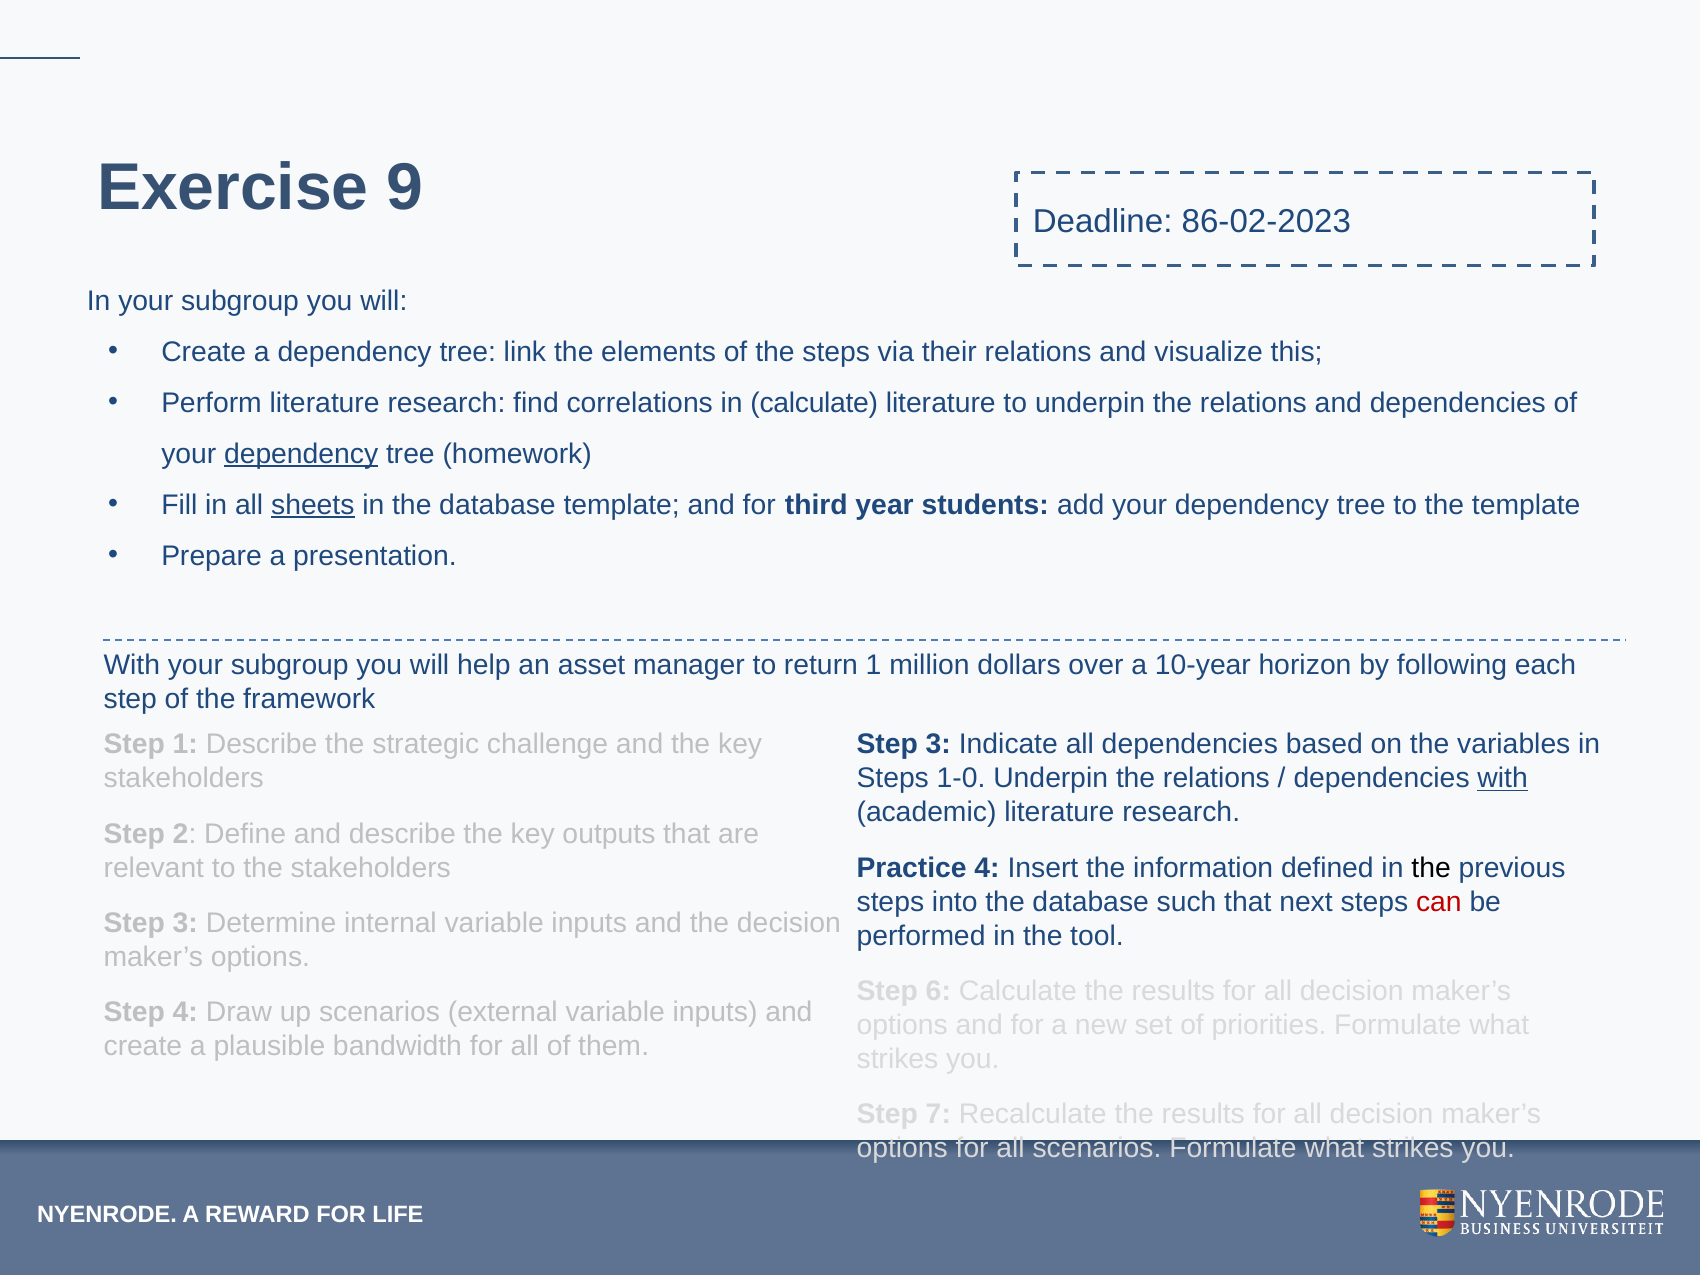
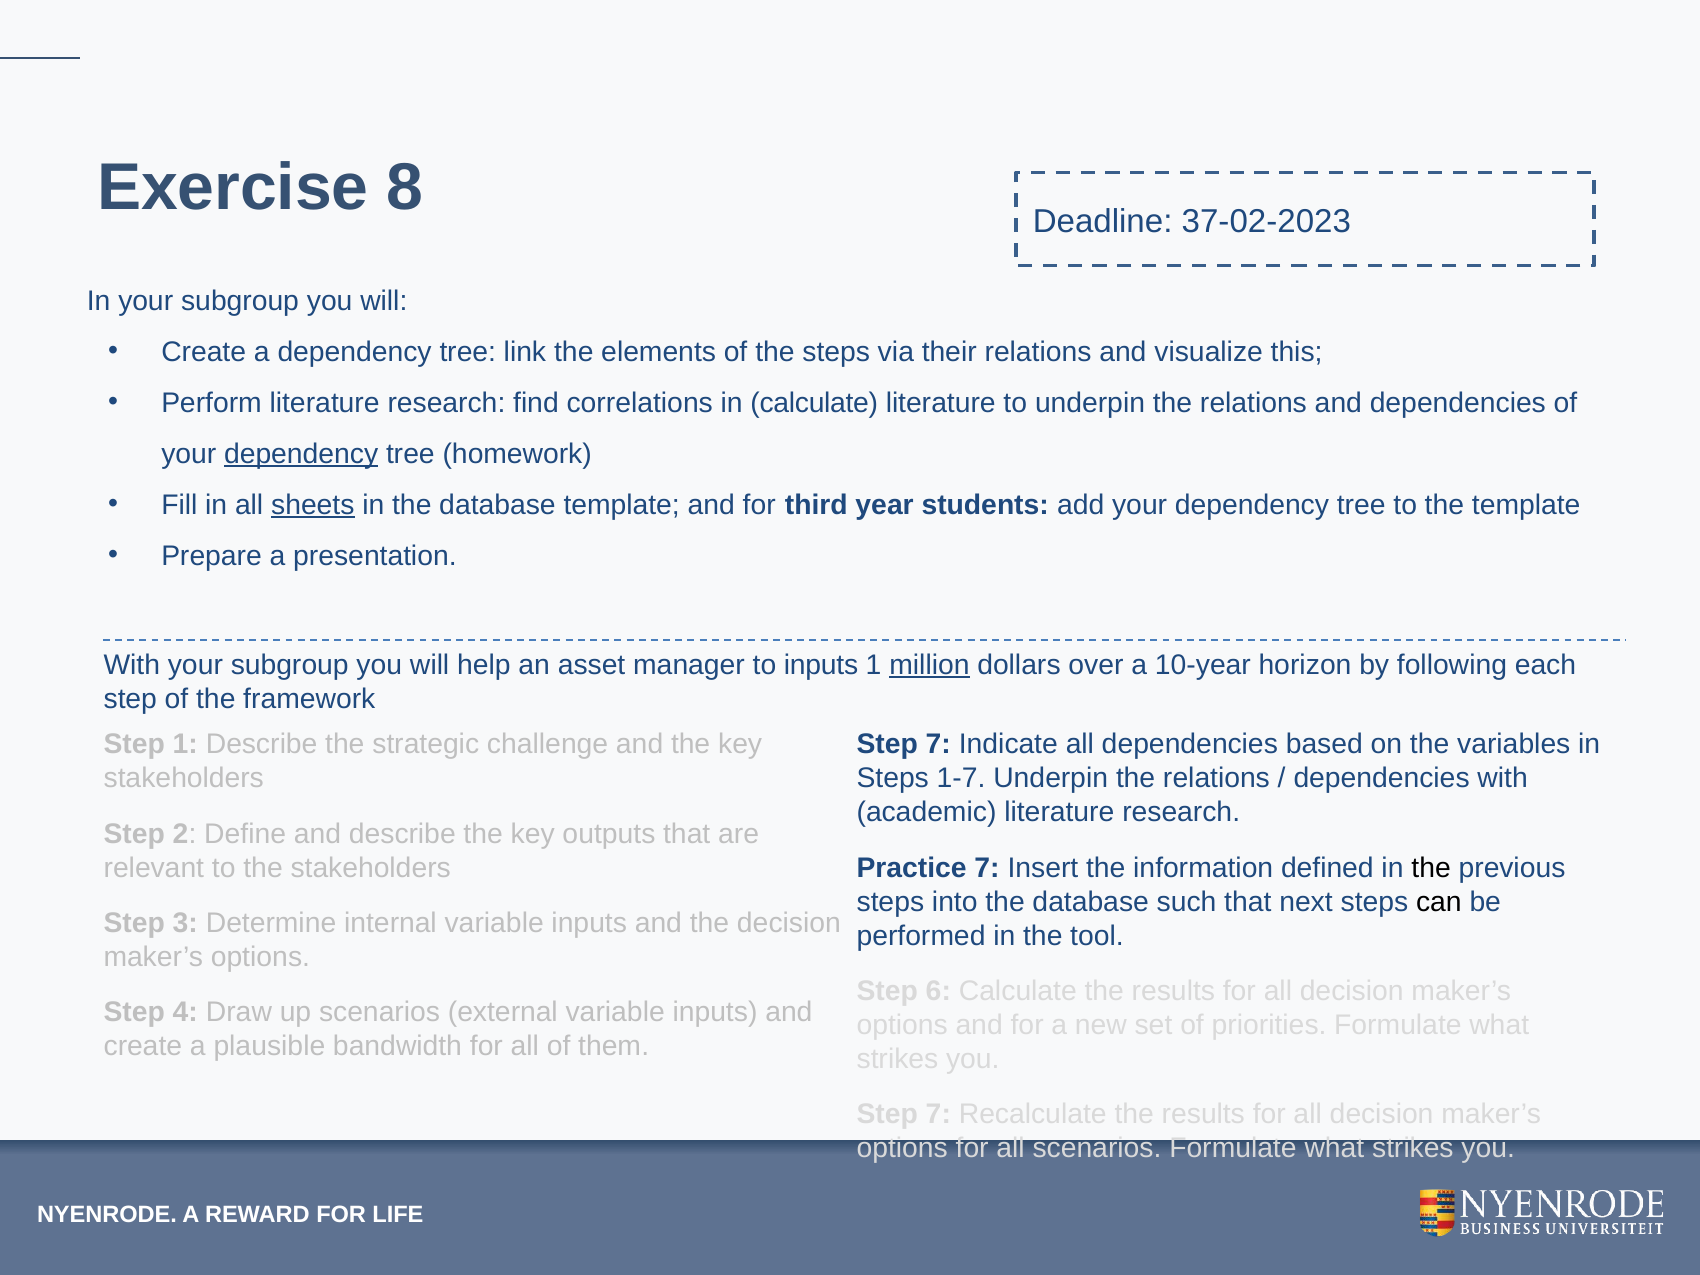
9: 9 -> 8 (405, 188)
86-02-2023: 86-02-2023 -> 37-02-2023 (1266, 221)
to return: return -> inputs (821, 665)
million underline: none -> present (929, 665)
3: 3 -> 7 (938, 744)
1-0: 1-0 -> 1-7 (961, 778)
with underline: present -> none (1503, 778)
Practice 4: 4 -> 7 (987, 868)
can colour: red -> black (1439, 902)
